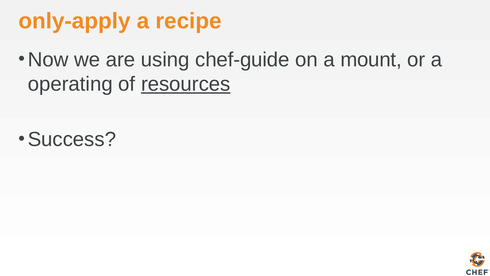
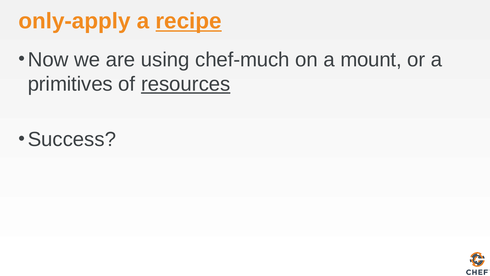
recipe underline: none -> present (189, 21)
chef-guide: chef-guide -> chef-much (242, 60)
operating: operating -> primitives (70, 84)
